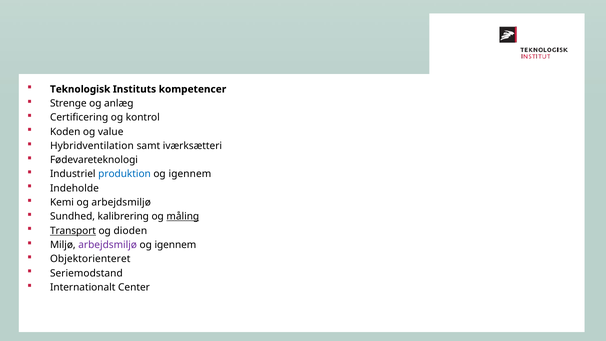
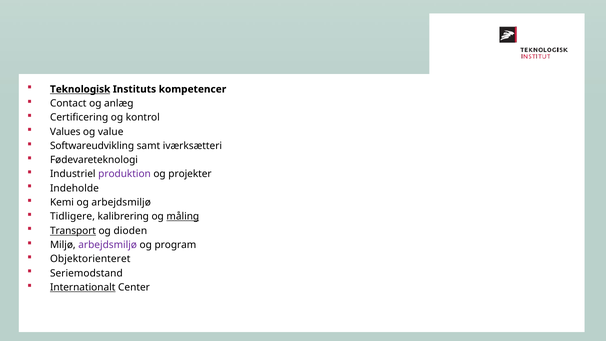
Teknologisk underline: none -> present (80, 89)
Strenge: Strenge -> Contact (68, 103)
Koden: Koden -> Values (65, 132)
Hybridventilation: Hybridventilation -> Softwareudvikling (92, 146)
produktion colour: blue -> purple (125, 174)
igennem: igennem -> projekter (190, 174)
Sundhed: Sundhed -> Tidligere (72, 217)
igennem: igennem -> program (175, 245)
Internationalt underline: none -> present (83, 287)
